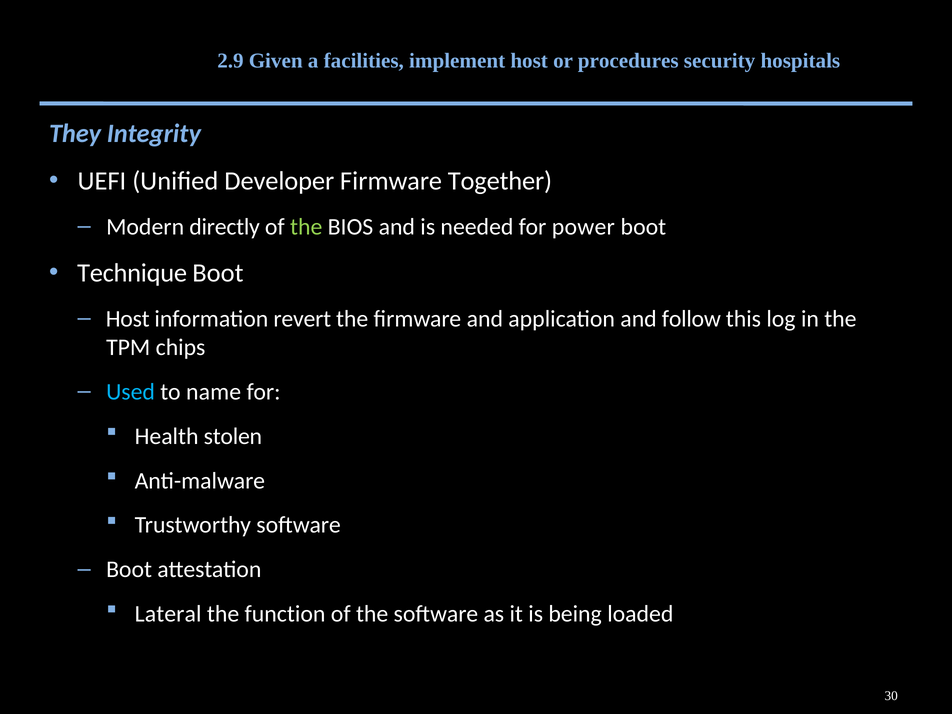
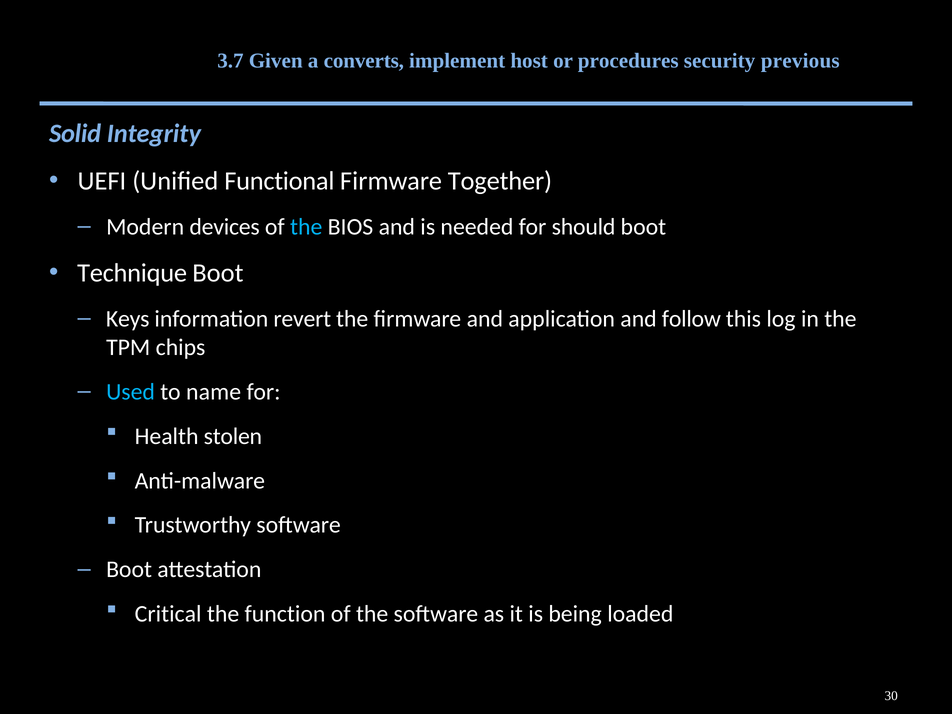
2.9: 2.9 -> 3.7 (230, 61)
facilities: facilities -> converts (364, 61)
hospitals: hospitals -> previous (800, 61)
They: They -> Solid (75, 133)
Developer: Developer -> Functional (279, 181)
directly: directly -> devices (225, 227)
the colour: light green -> light blue (306, 227)
power: power -> should (584, 227)
Host: Host -> Keys (128, 319)
Lateral: Lateral -> Critical (168, 614)
